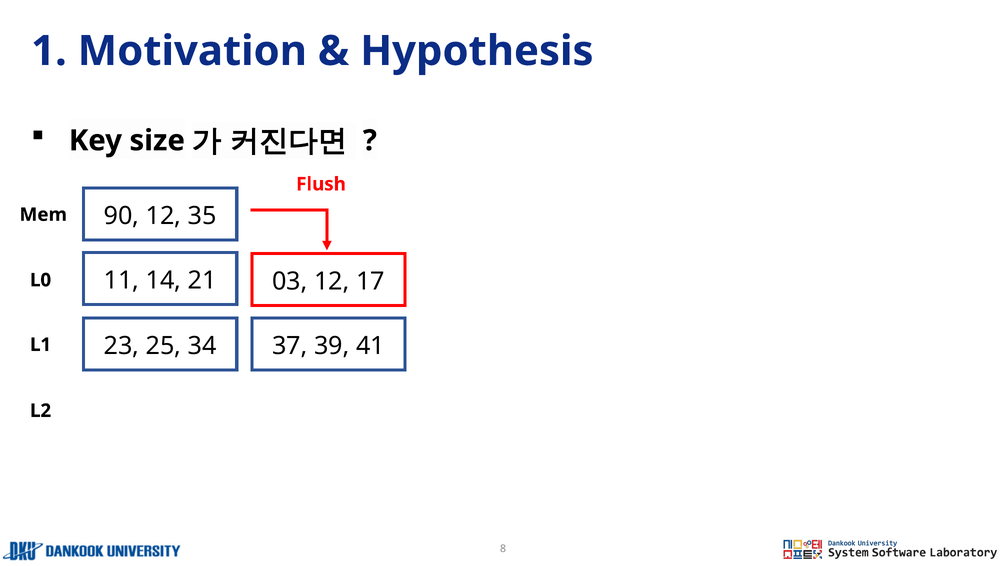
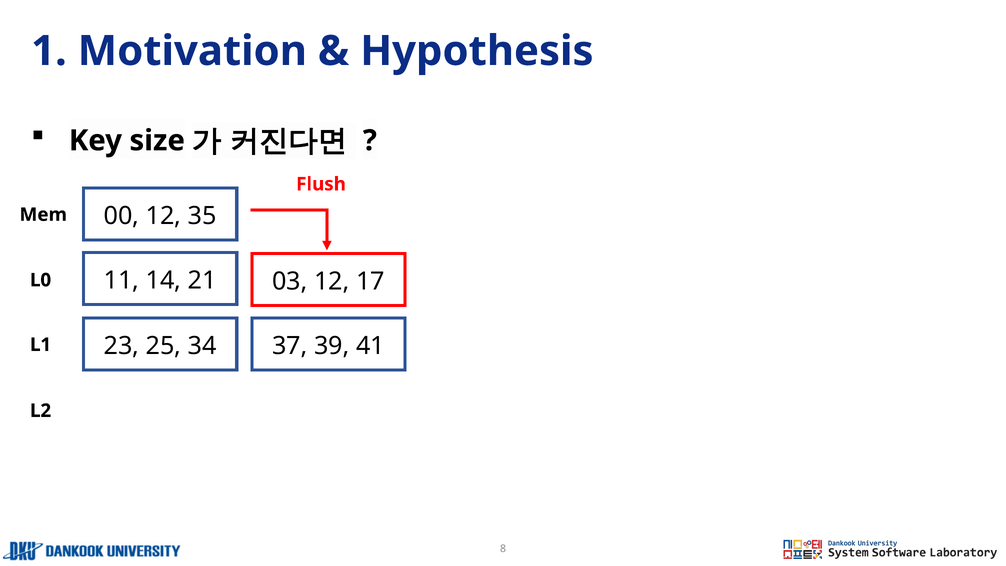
90: 90 -> 00 (121, 216)
